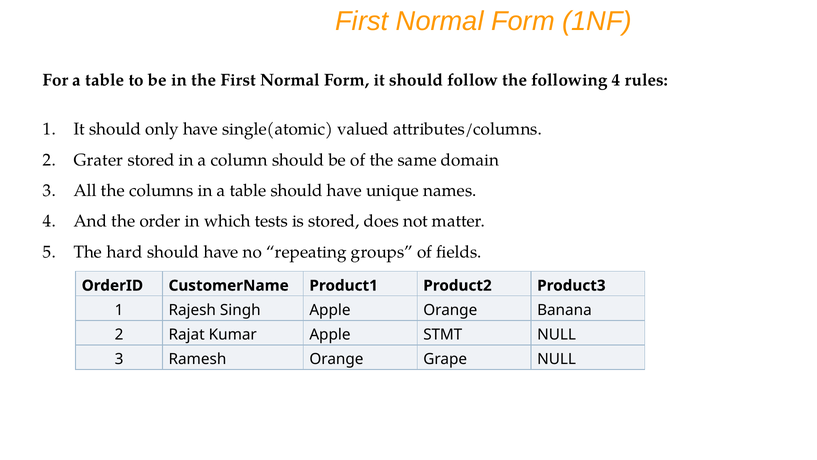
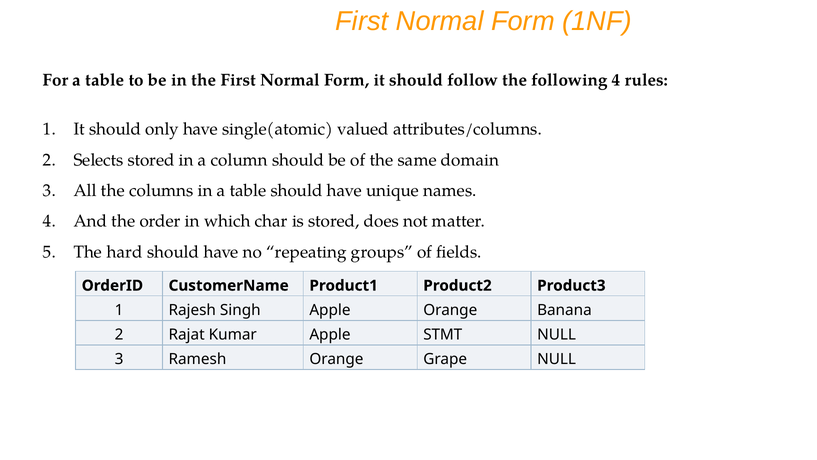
Grater: Grater -> Selects (99, 160)
tests: tests -> char (271, 221)
